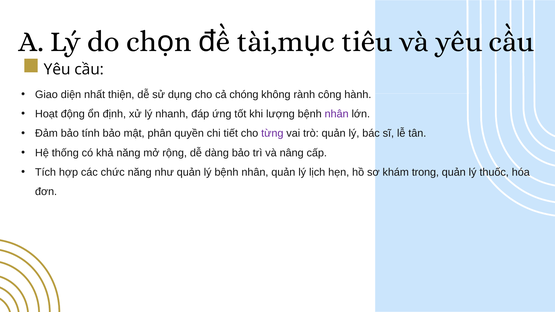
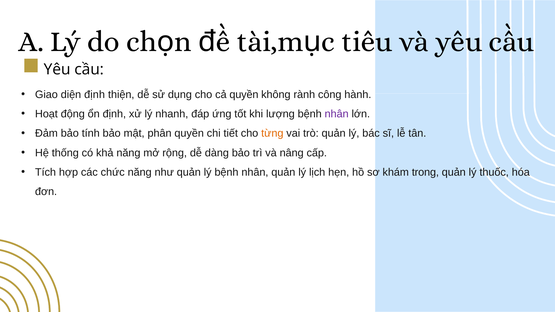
diện nhất: nhất -> định (95, 95)
cả chóng: chóng -> quyền (244, 95)
từng colour: purple -> orange (272, 133)
